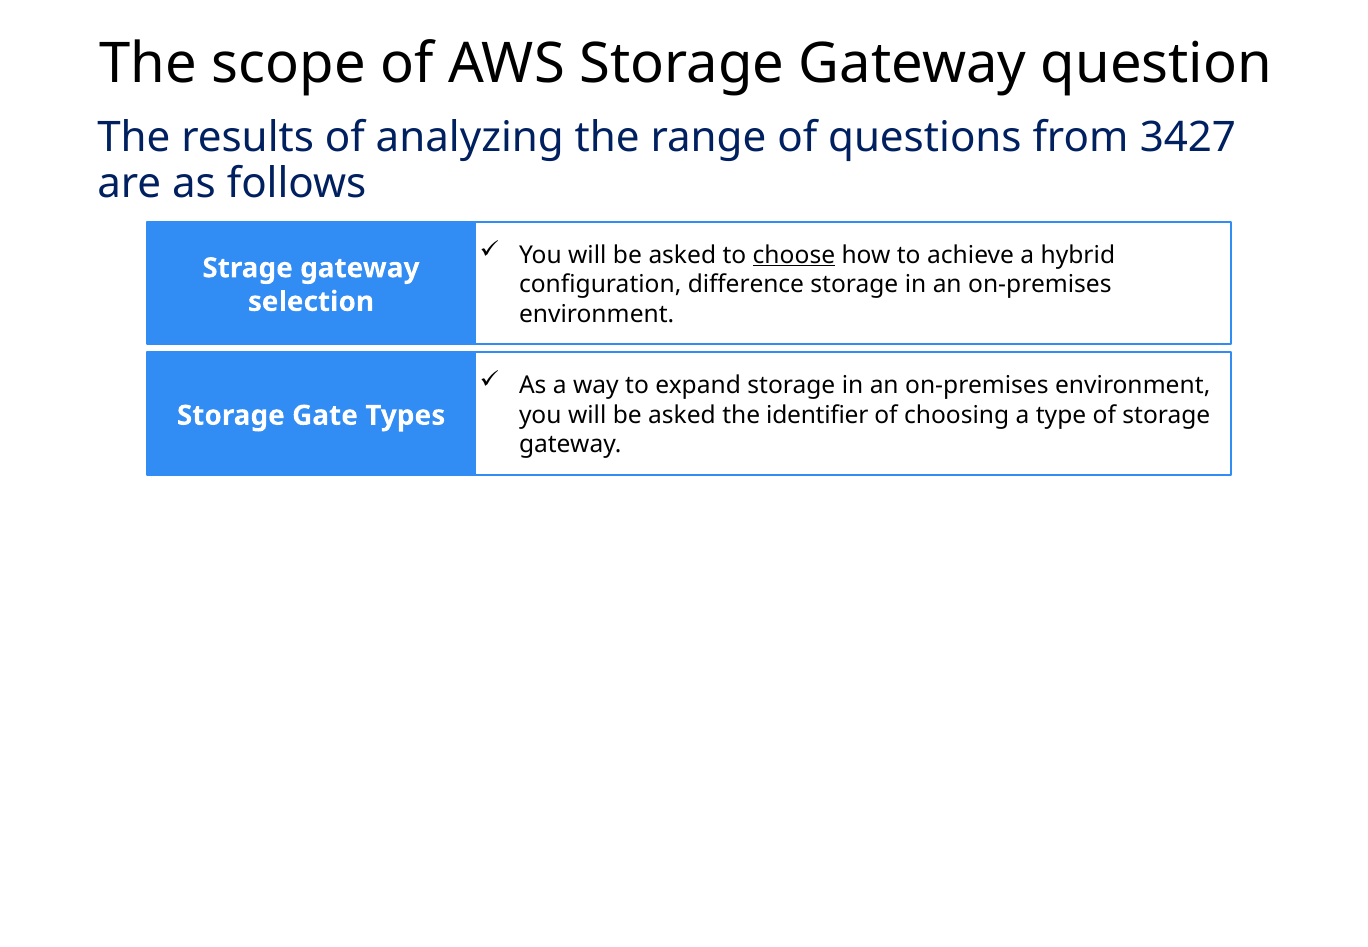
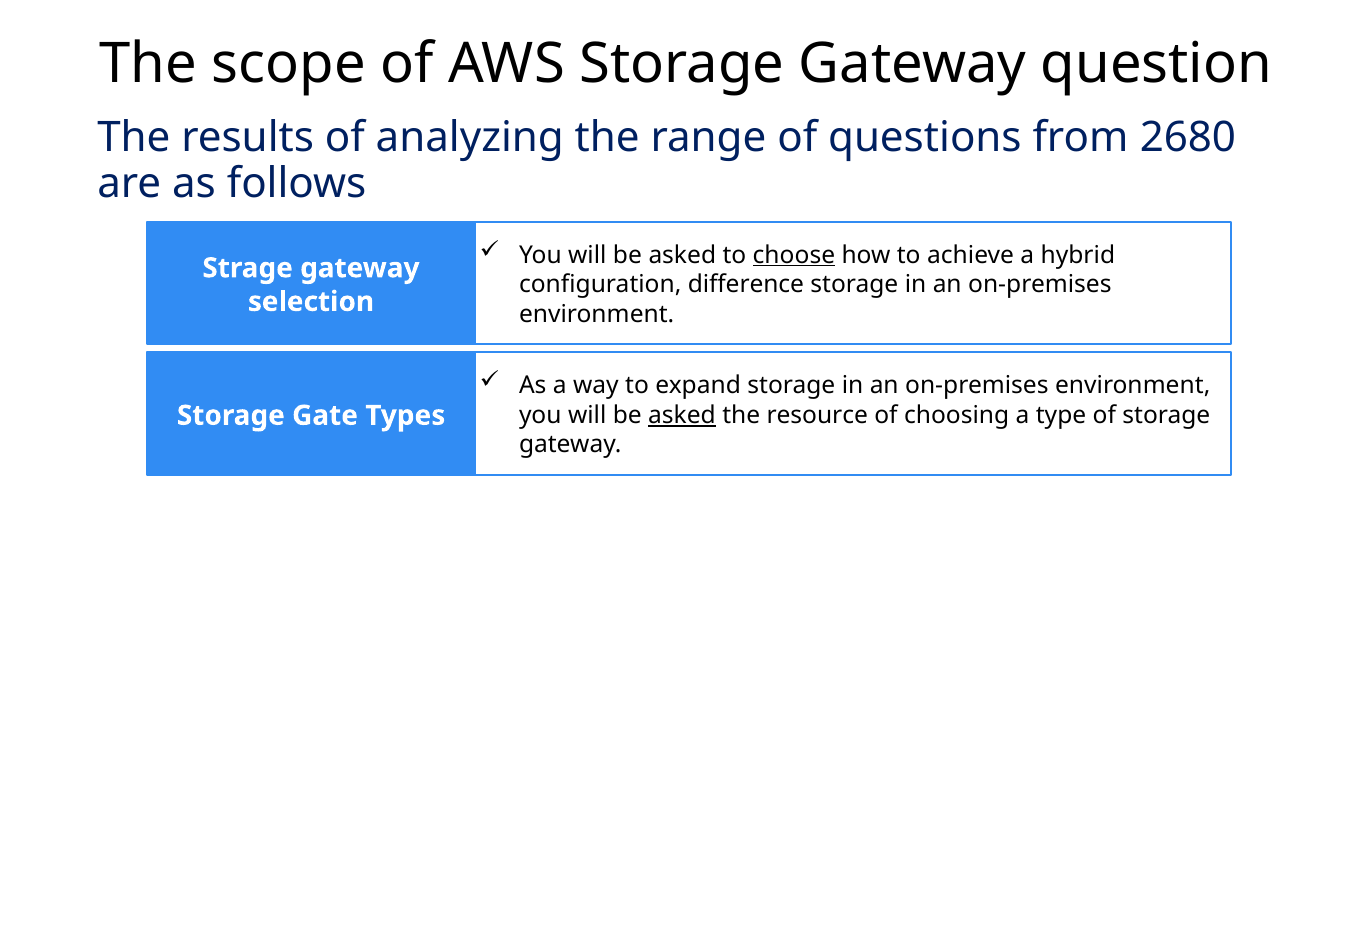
3427: 3427 -> 2680 (1188, 138)
asked underline: none -> present (682, 415)
identifier: identifier -> resource (817, 415)
